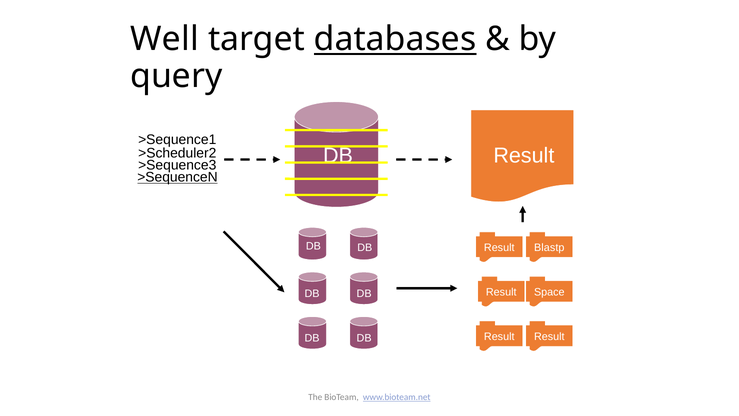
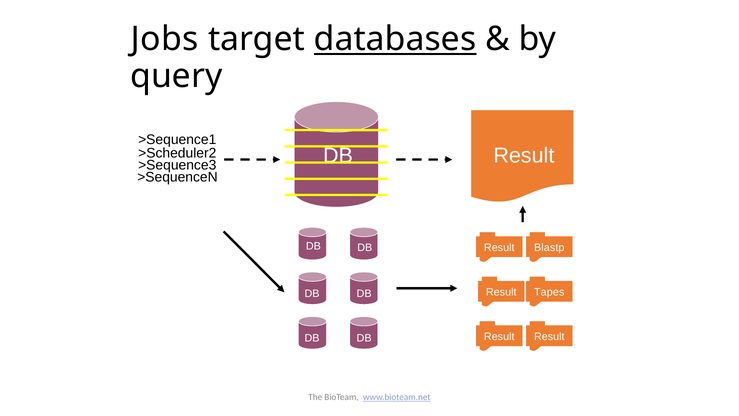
Well: Well -> Jobs (165, 39)
>SequenceN underline: present -> none (177, 177)
Space: Space -> Tapes (549, 292)
